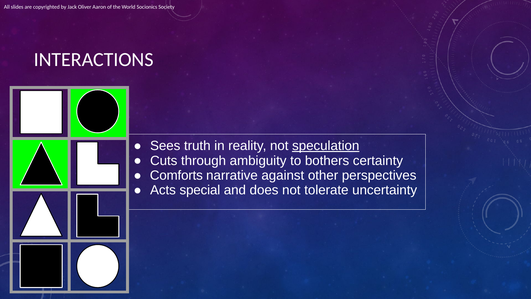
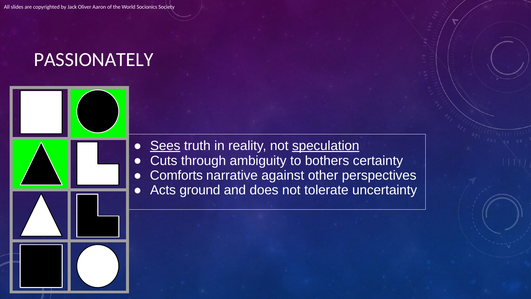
INTERACTIONS: INTERACTIONS -> PASSIONATELY (94, 60)
Sees underline: none -> present (165, 146)
special: special -> ground (200, 190)
